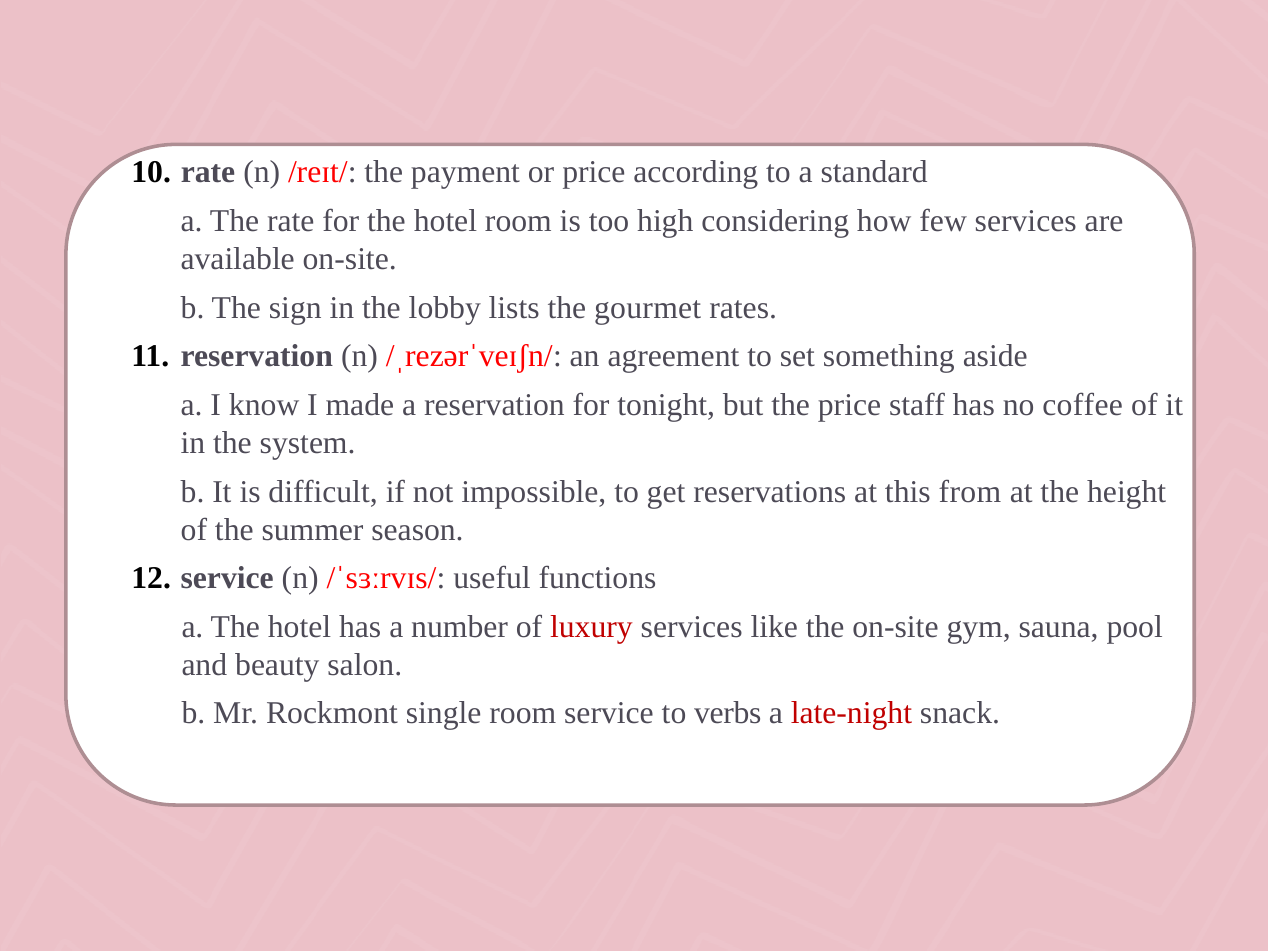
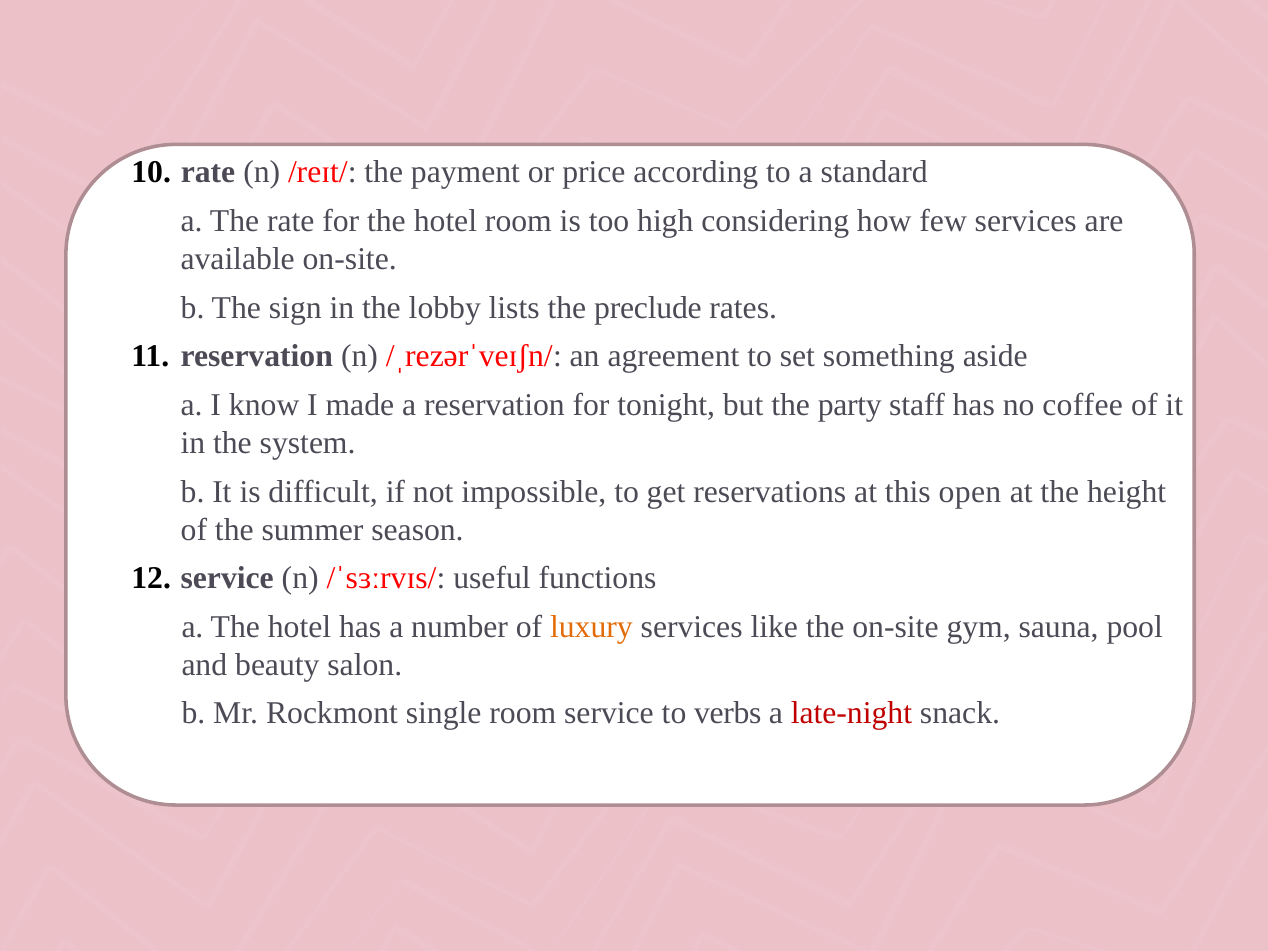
gourmet: gourmet -> preclude (648, 308)
the price: price -> party (850, 405)
from: from -> open (970, 492)
luxury colour: red -> orange (591, 627)
